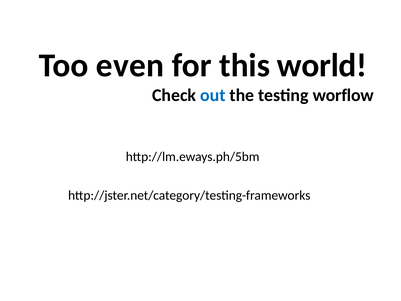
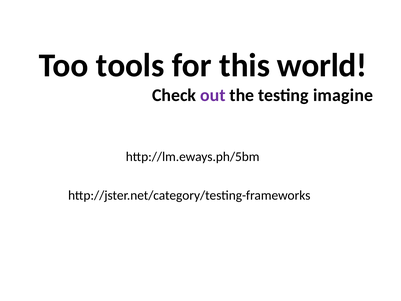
even: even -> tools (130, 65)
out colour: blue -> purple (213, 95)
worflow: worflow -> imagine (343, 95)
